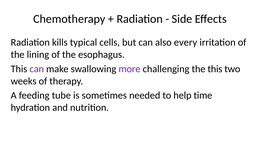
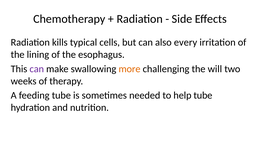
more colour: purple -> orange (130, 69)
the this: this -> will (215, 69)
help time: time -> tube (203, 95)
